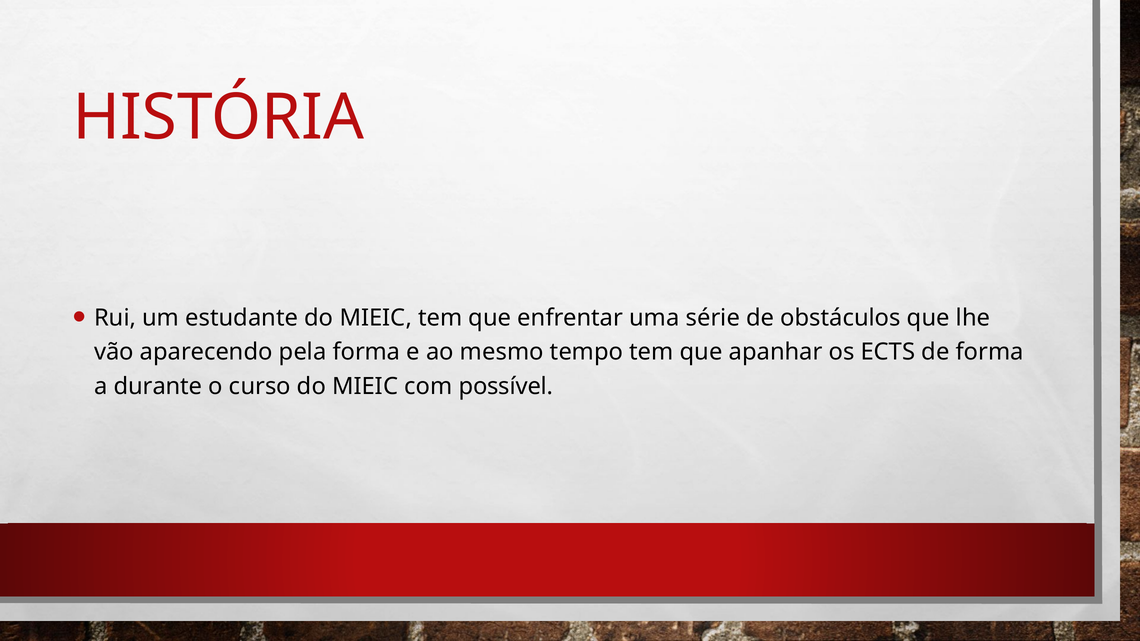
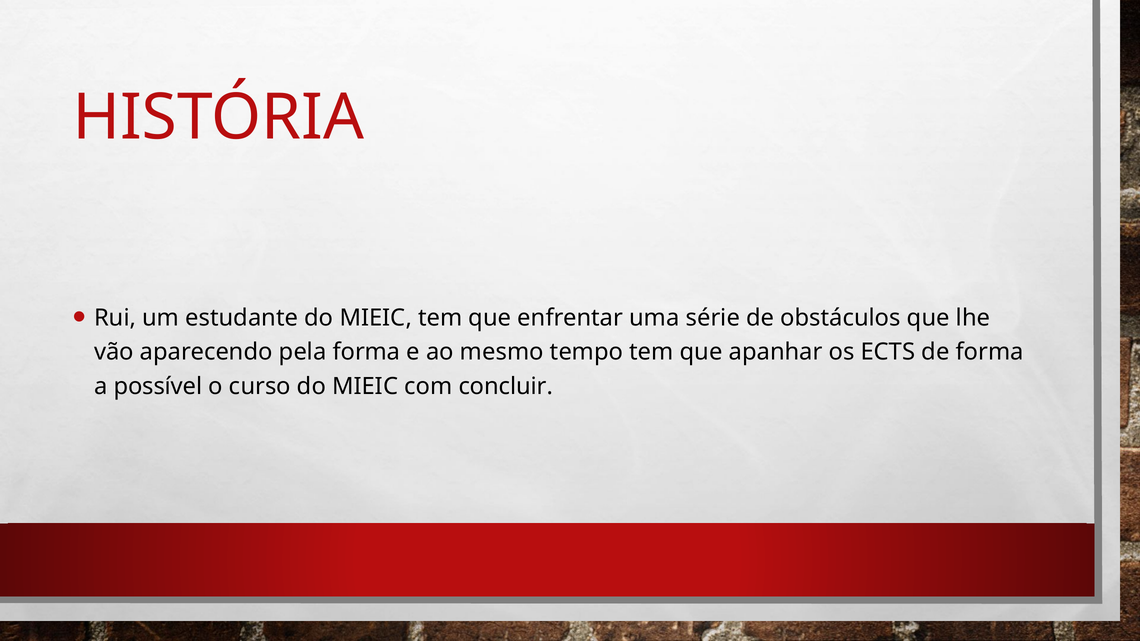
durante: durante -> possível (158, 386)
possível: possível -> concluir (506, 386)
